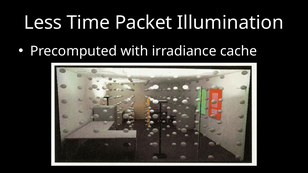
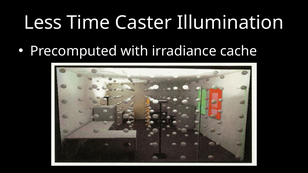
Packet: Packet -> Caster (143, 23)
